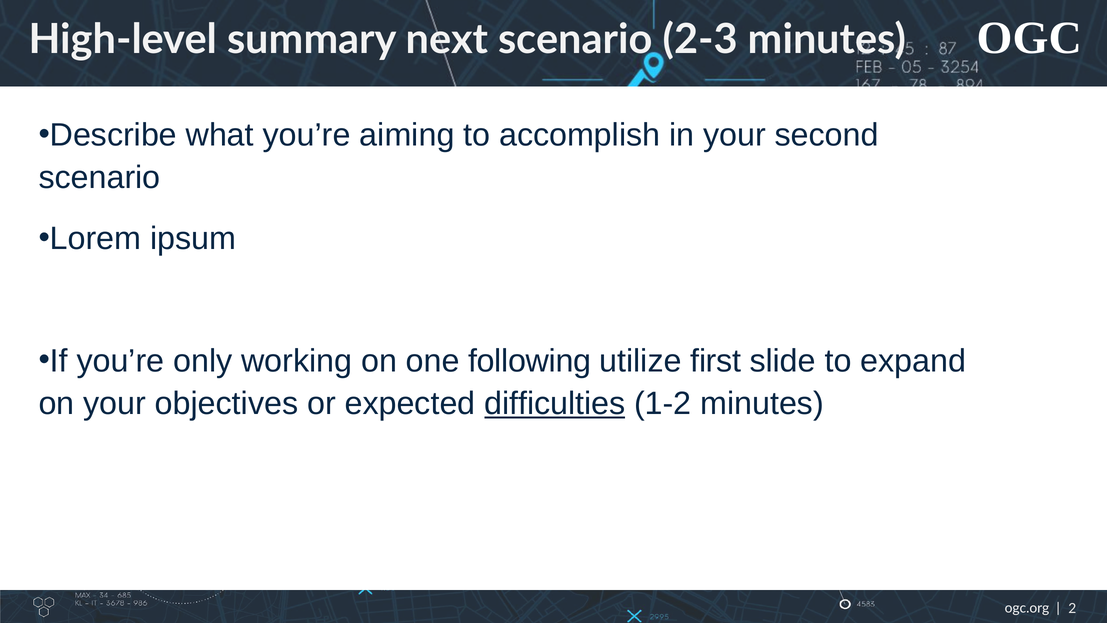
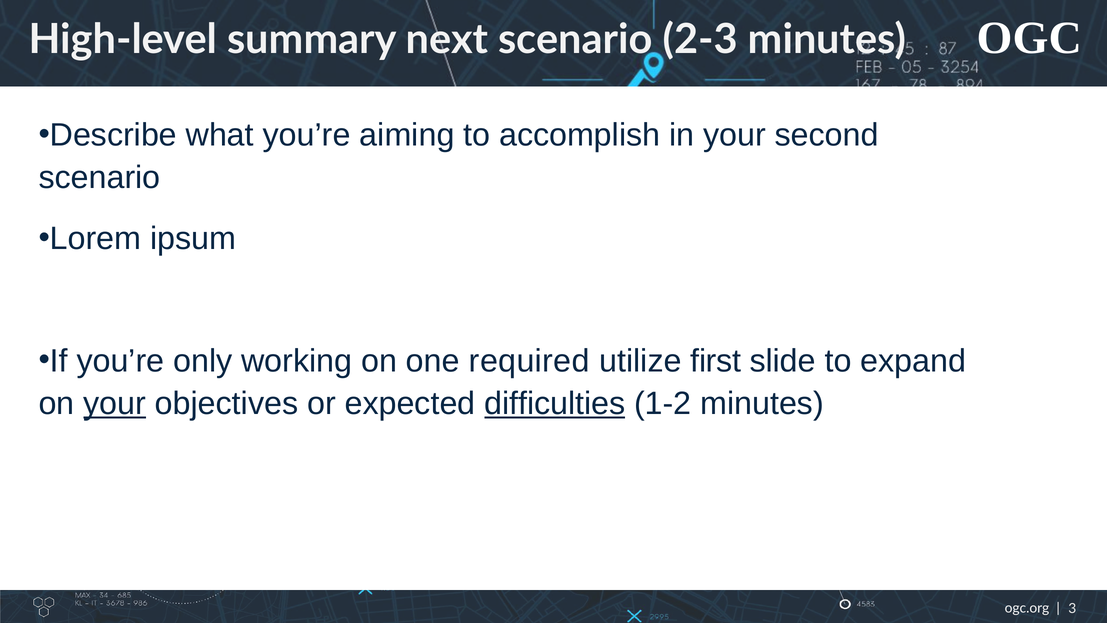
following: following -> required (529, 361)
your underline: none -> present (115, 403)
2: 2 -> 3 (1072, 608)
